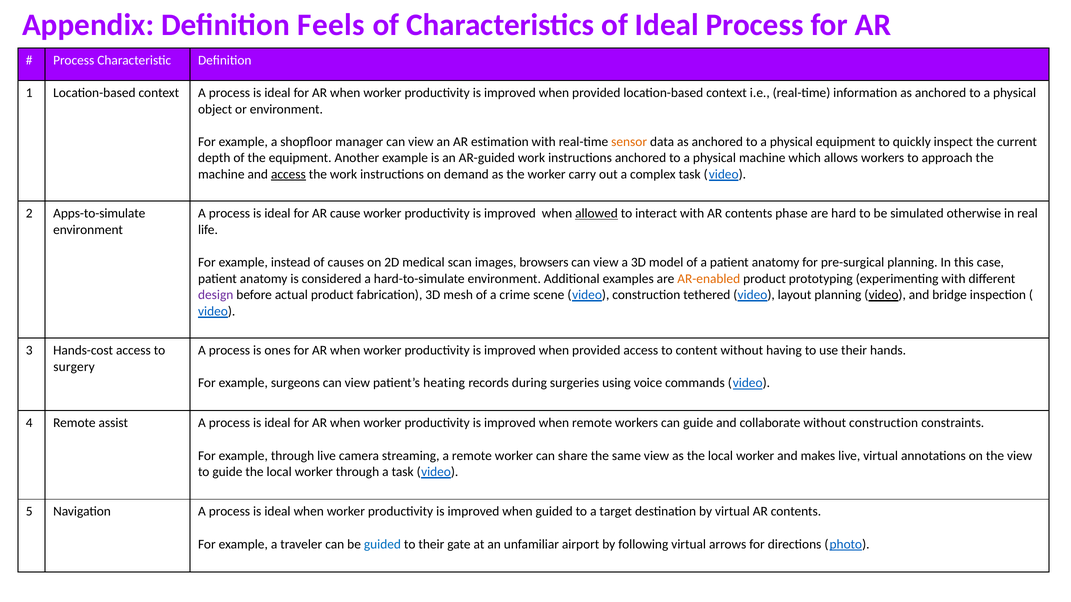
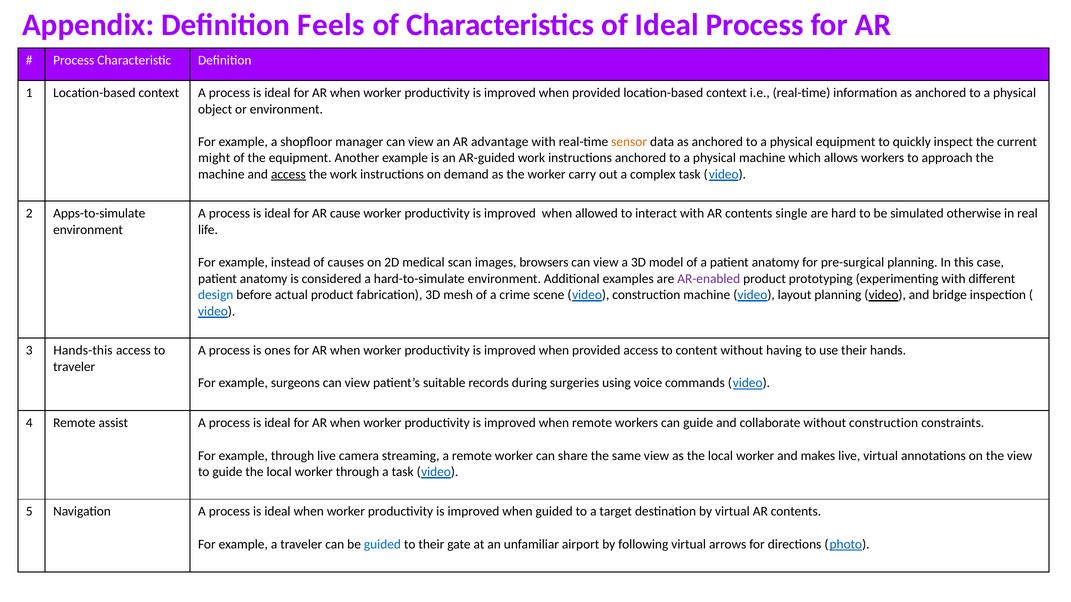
estimation: estimation -> advantage (500, 142)
depth: depth -> might (214, 158)
allowed underline: present -> none (596, 214)
phase: phase -> single (791, 214)
AR-enabled colour: orange -> purple (709, 279)
design colour: purple -> blue (216, 295)
construction tethered: tethered -> machine (707, 295)
Hands-cost: Hands-cost -> Hands-this (83, 351)
surgery: surgery -> traveler (74, 367)
heating: heating -> suitable (444, 383)
